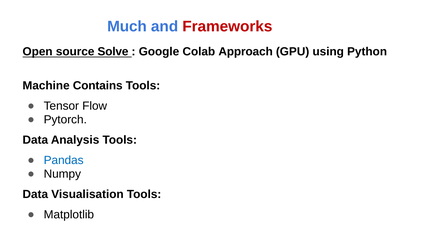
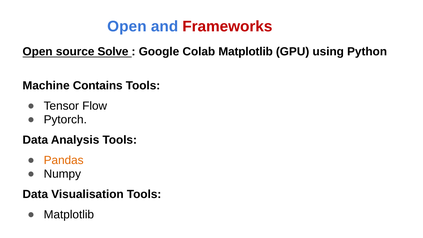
Much: Much -> Open (127, 27)
Colab Approach: Approach -> Matplotlib (246, 52)
Pandas colour: blue -> orange (64, 160)
